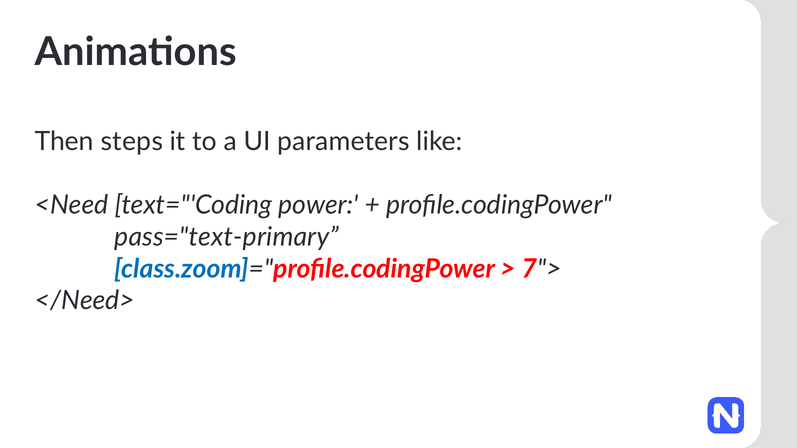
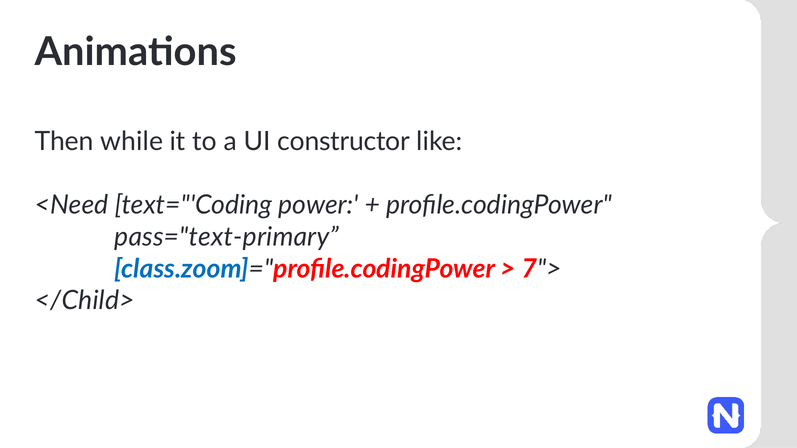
steps: steps -> while (132, 141)
parameters: parameters -> constructor (344, 141)
</Need>: </Need> -> </Child> (85, 301)
